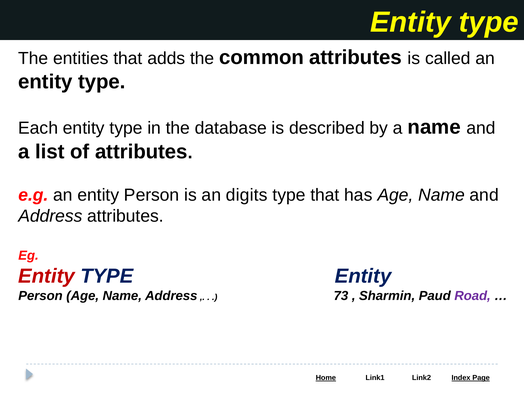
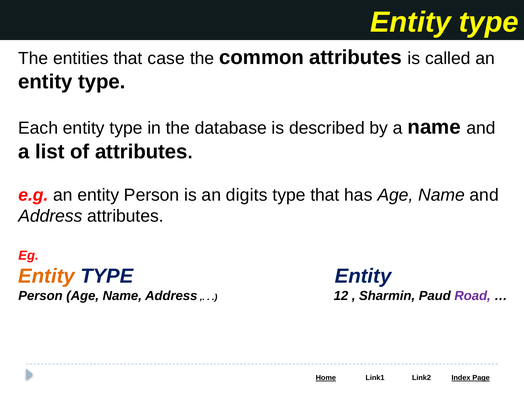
adds: adds -> case (166, 58)
Entity colour: red -> orange (47, 276)
73: 73 -> 12 (341, 296)
